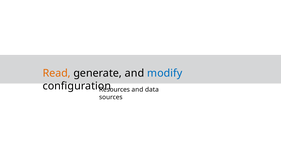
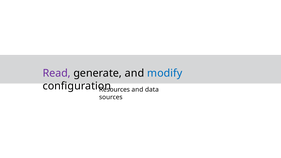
Read colour: orange -> purple (57, 73)
